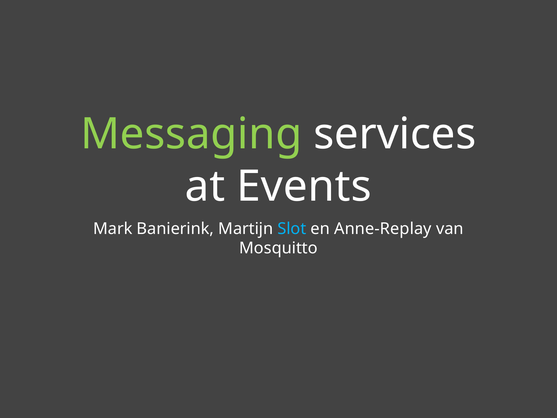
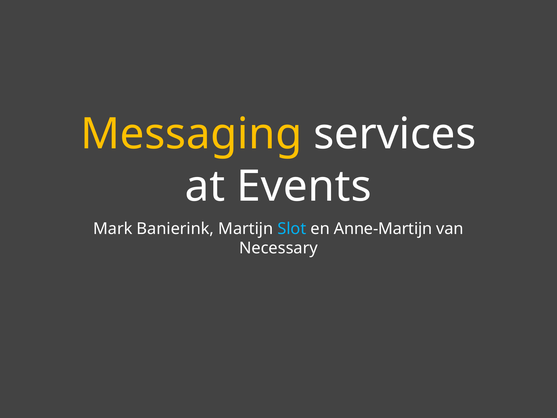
Messaging colour: light green -> yellow (191, 134)
Anne-Replay: Anne-Replay -> Anne-Martijn (383, 229)
Mosquitto: Mosquitto -> Necessary (278, 248)
